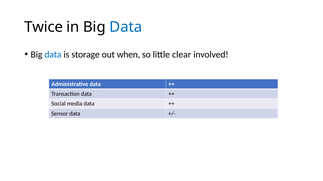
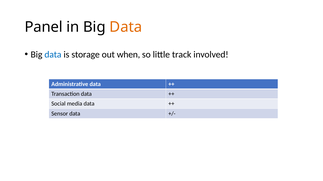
Twice: Twice -> Panel (44, 27)
Data colour: blue -> orange (126, 27)
clear: clear -> track (182, 55)
